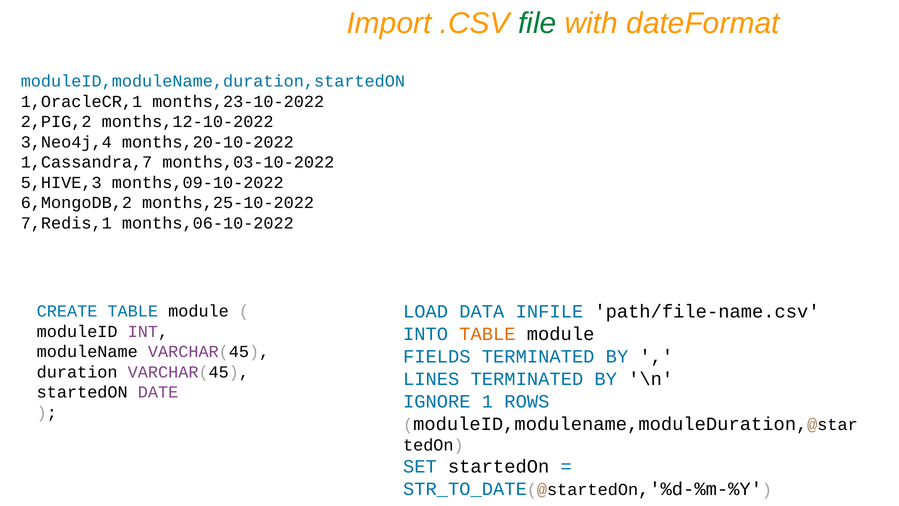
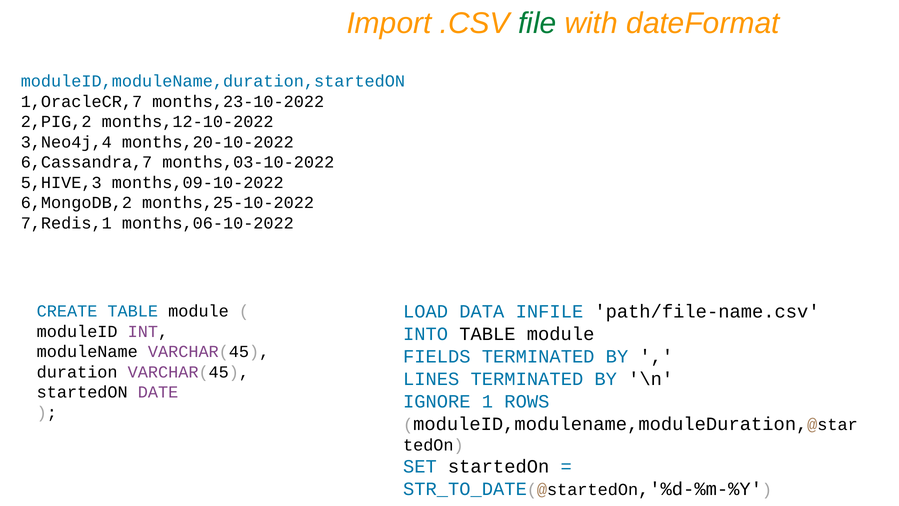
1,OracleCR,1: 1,OracleCR,1 -> 1,OracleCR,7 (81, 102)
1,Cassandra,7: 1,Cassandra,7 -> 6,Cassandra,7 (86, 162)
TABLE colour: orange -> black (487, 334)
